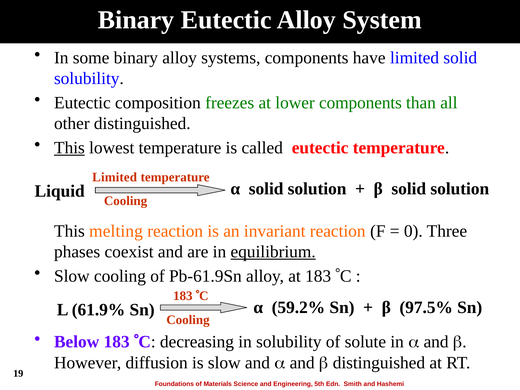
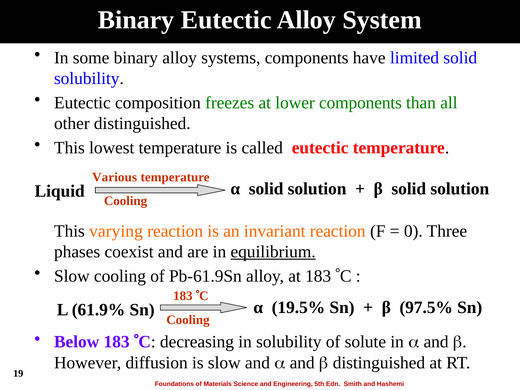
This underline: present -> none (69, 148)
Limited: Limited -> Various (115, 177)
melting: melting -> varying (116, 231)
59.2%: 59.2% -> 19.5% (298, 307)
